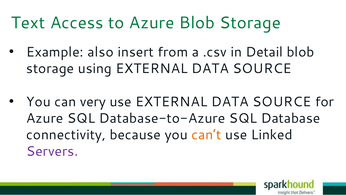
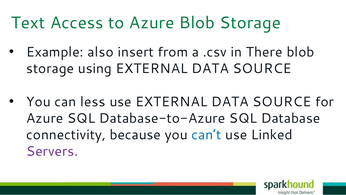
Detail: Detail -> There (264, 52)
very: very -> less (93, 102)
can’t colour: orange -> blue (206, 134)
